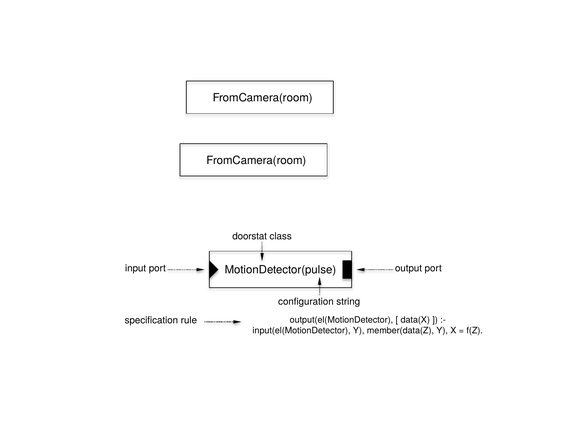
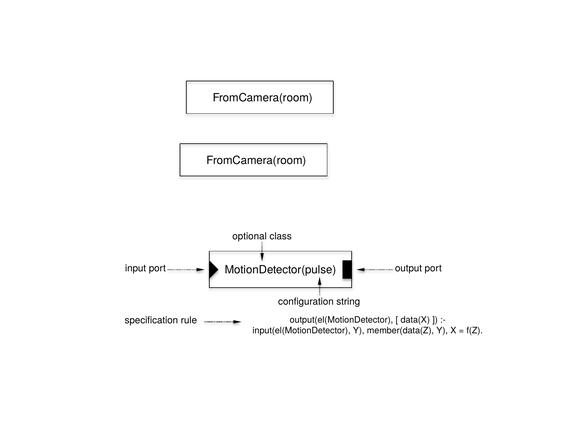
doorstat: doorstat -> optional (250, 236)
